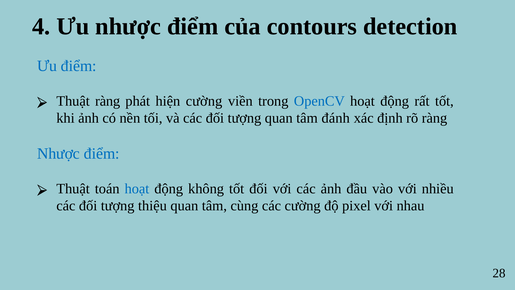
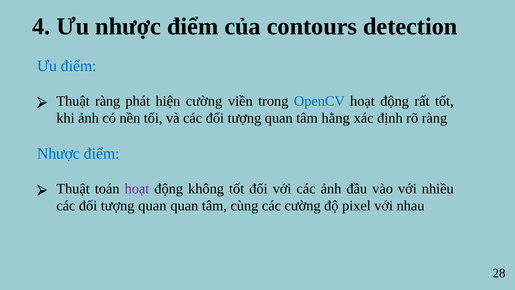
đánh: đánh -> hằng (336, 118)
hoạt colour: blue -> purple (137, 188)
thiệu: thiệu -> quan (152, 206)
